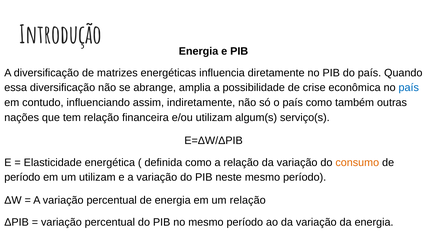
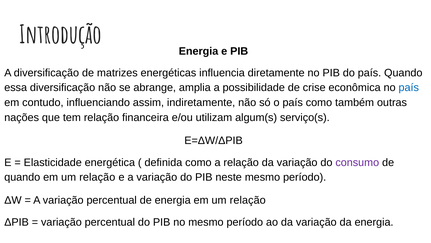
consumo colour: orange -> purple (357, 162)
período: período -> quando (22, 177)
utilizam: utilizam -> relação (97, 177)
